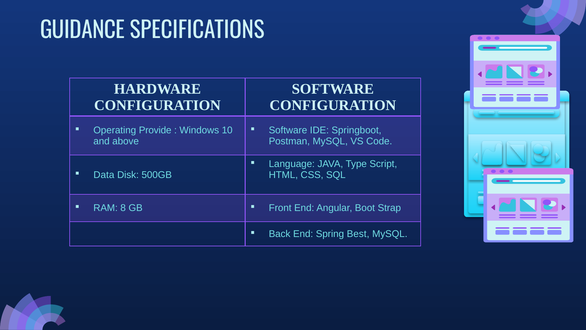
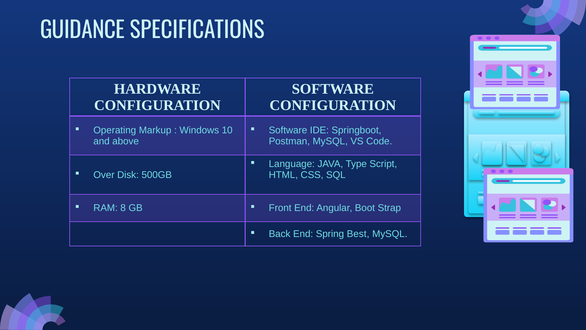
Provide: Provide -> Markup (155, 130)
Data: Data -> Over (104, 175)
